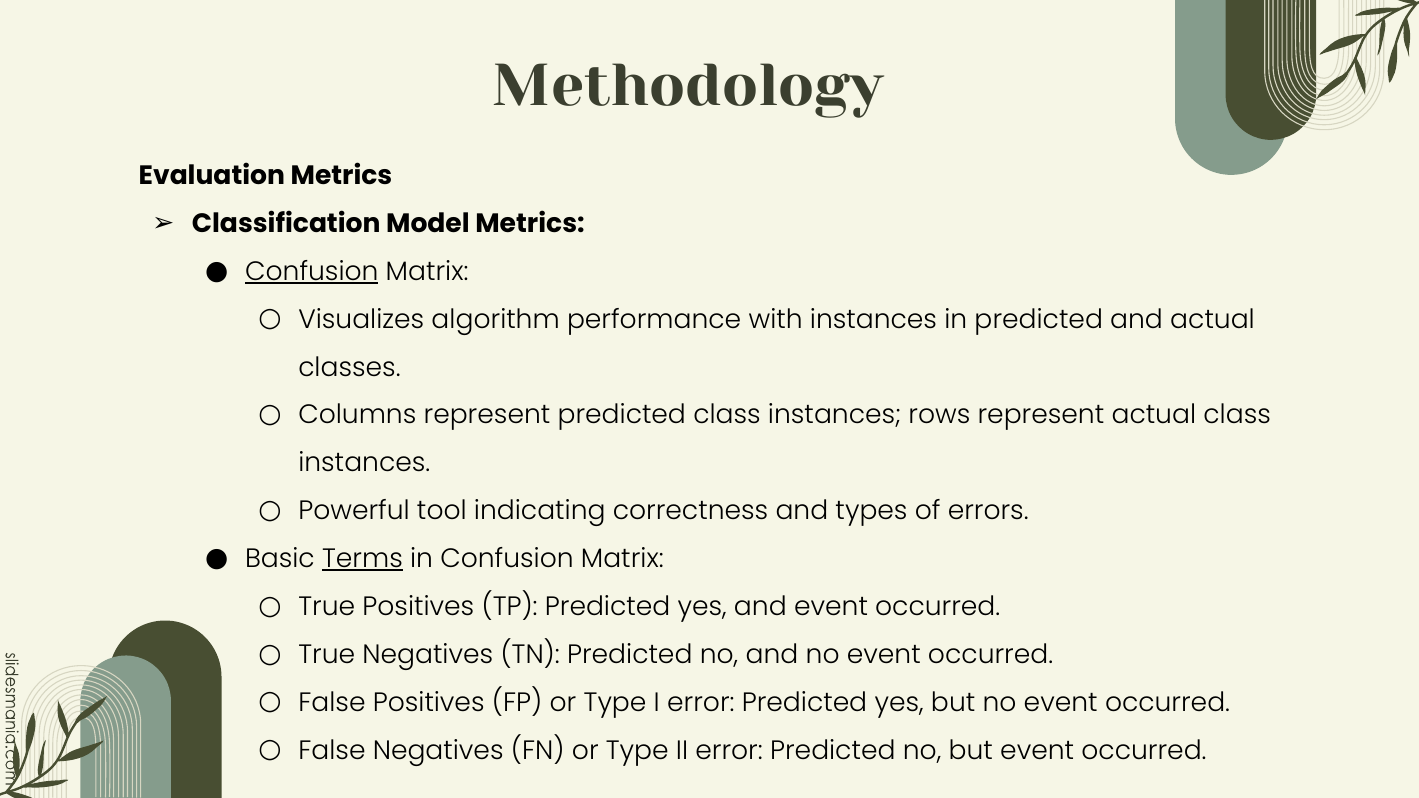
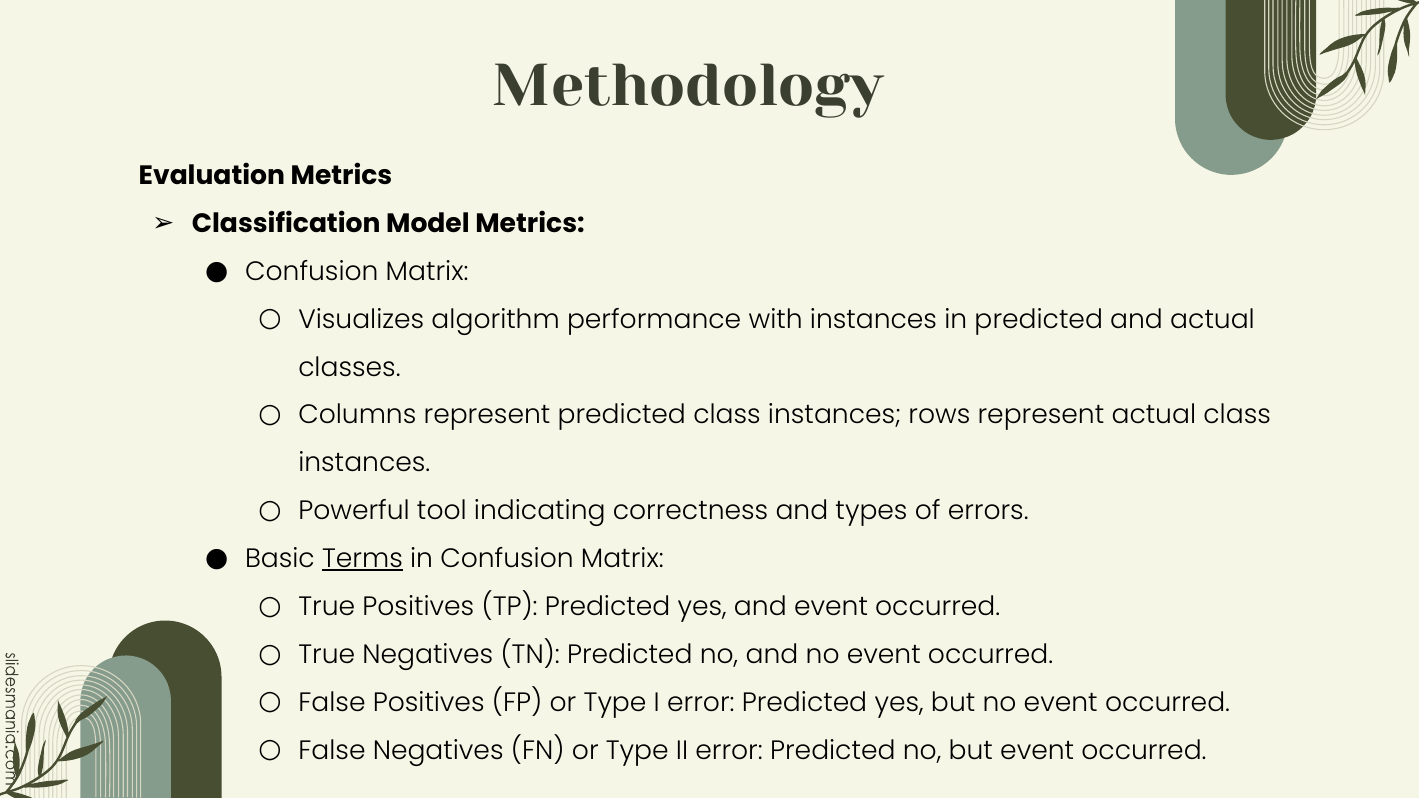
Confusion underline: present -> none (312, 272)
